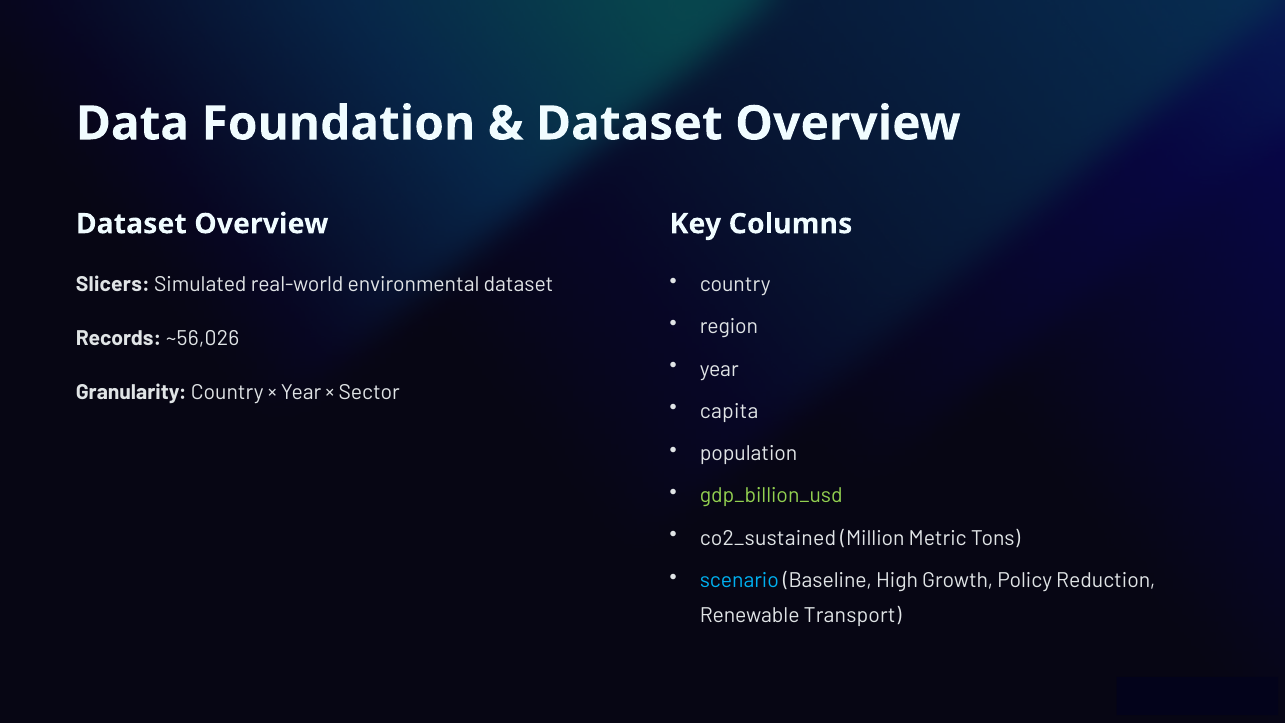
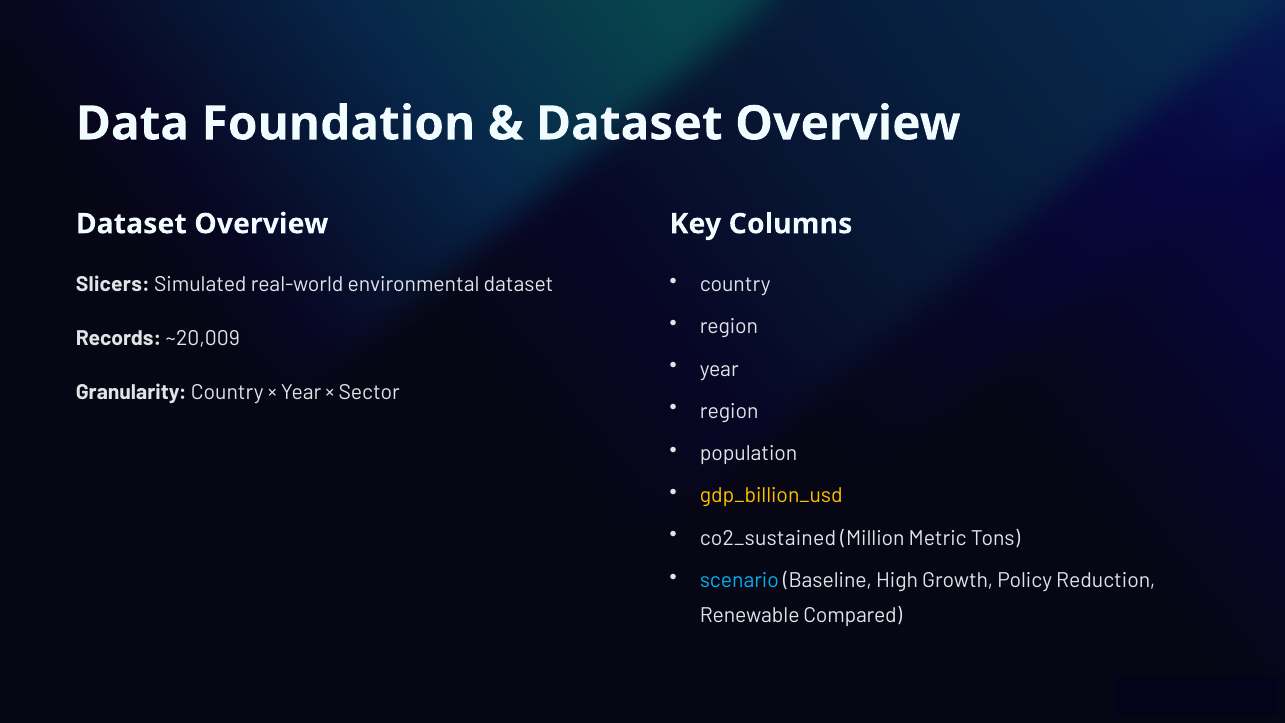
~56,026: ~56,026 -> ~20,009 (203, 339)
capita: capita -> region (729, 411)
gdp_billion_usd colour: light green -> yellow (771, 496)
Transport: Transport -> Compared (853, 615)
